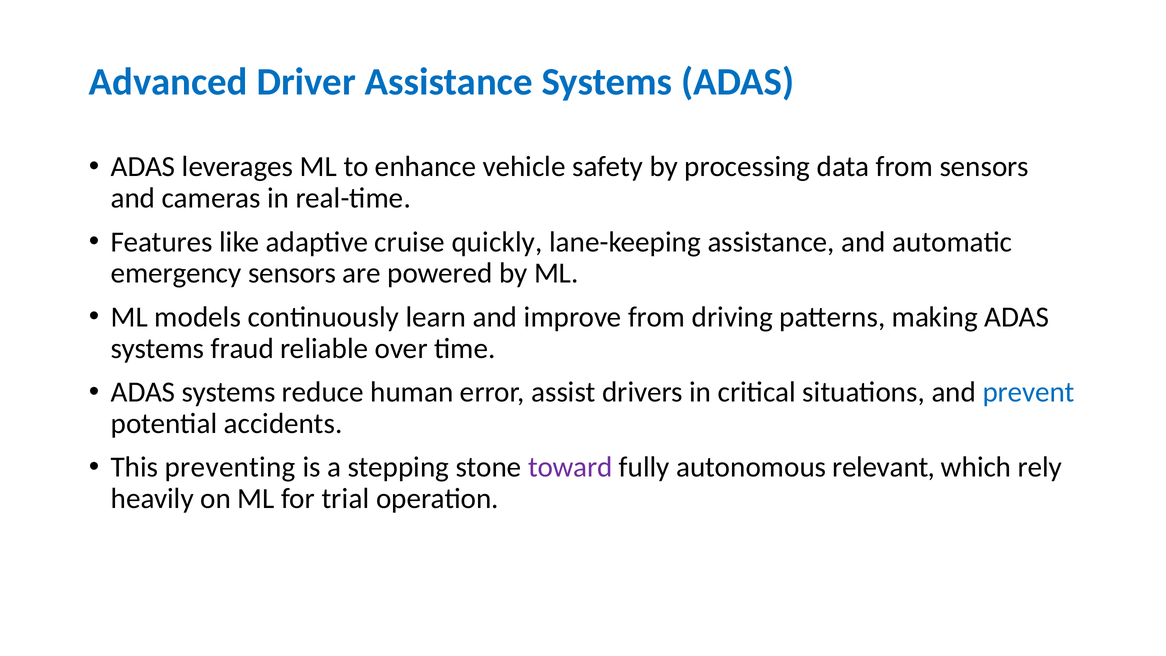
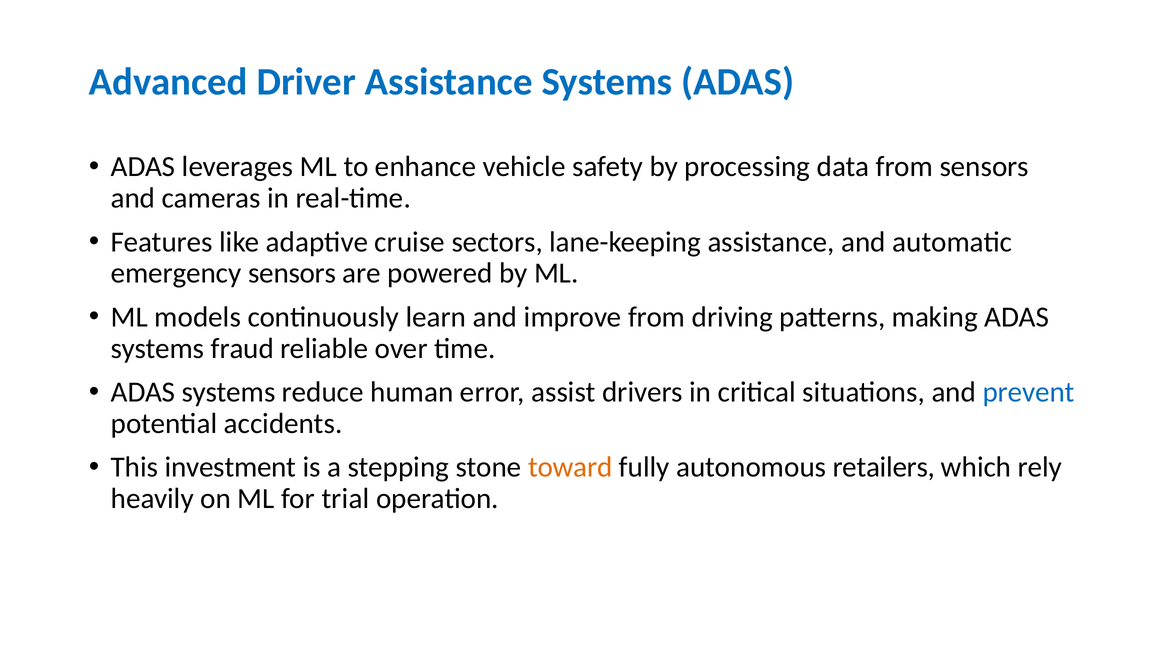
quickly: quickly -> sectors (497, 242)
preventing: preventing -> investment (231, 467)
toward colour: purple -> orange (570, 467)
relevant: relevant -> retailers (884, 467)
